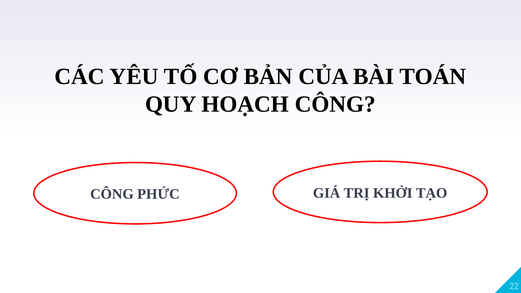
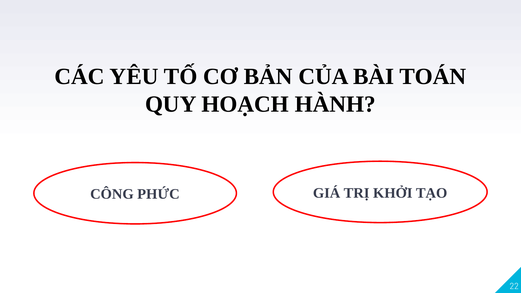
HOẠCH CÔNG: CÔNG -> HÀNH (335, 104)
